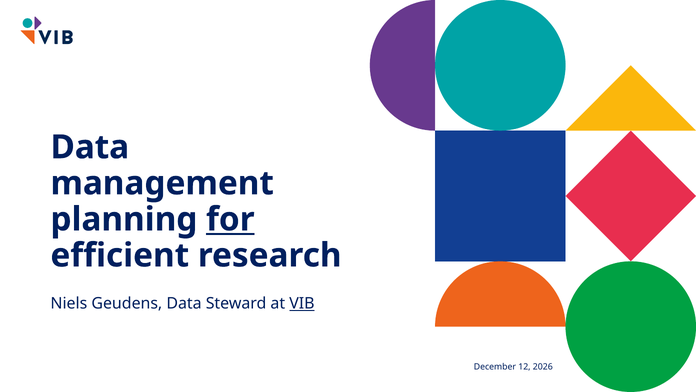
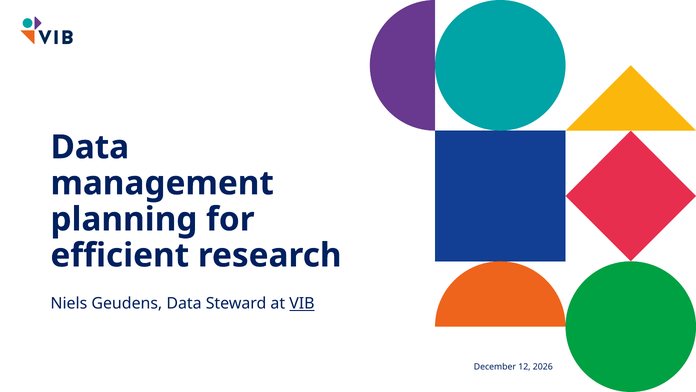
for underline: present -> none (230, 219)
